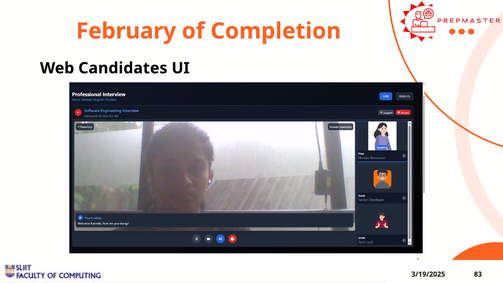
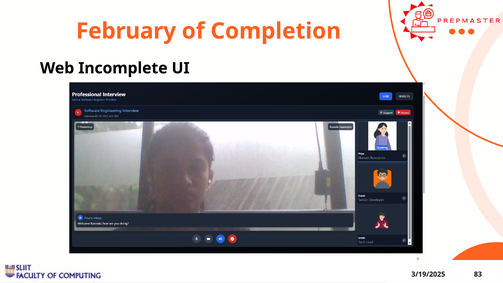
Candidates: Candidates -> Incomplete (123, 68)
